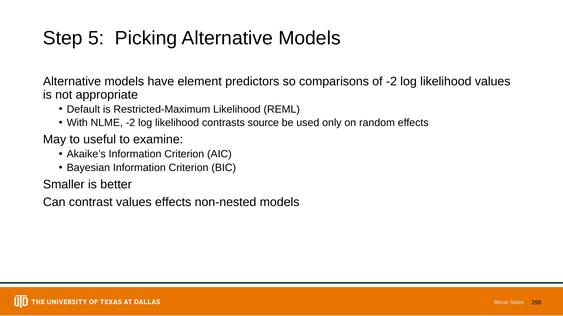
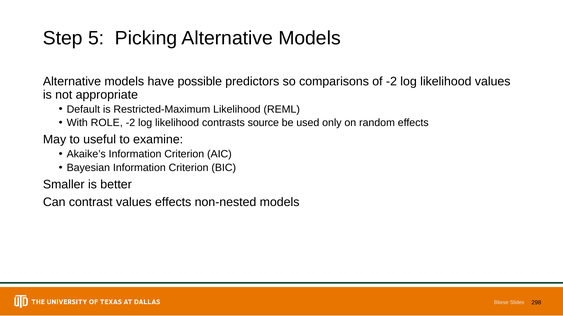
element: element -> possible (200, 82)
NLME: NLME -> ROLE (107, 123)
